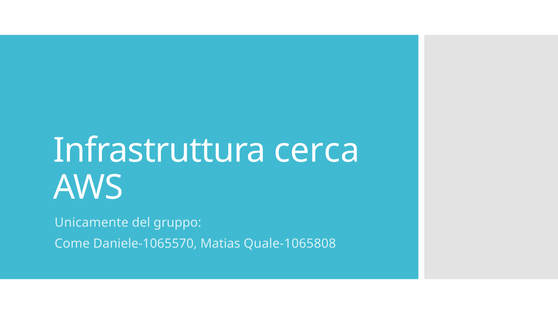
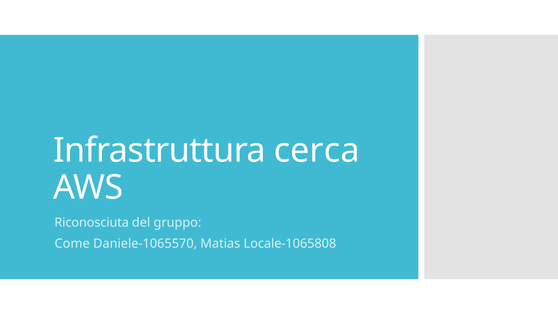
Unicamente: Unicamente -> Riconosciuta (92, 223)
Quale-1065808: Quale-1065808 -> Locale-1065808 (290, 243)
